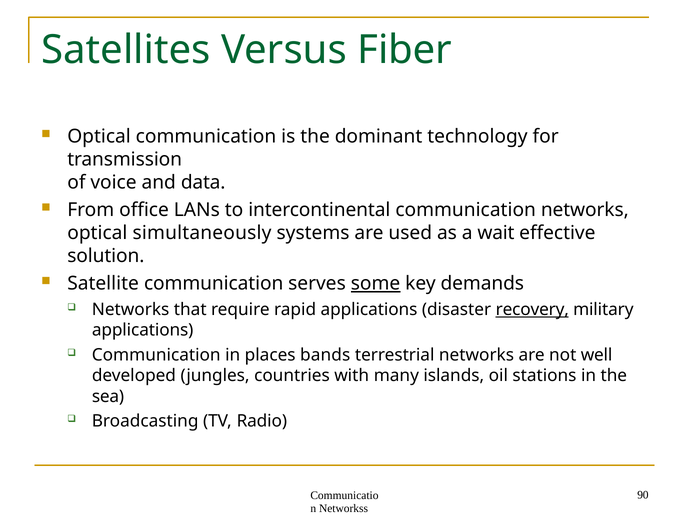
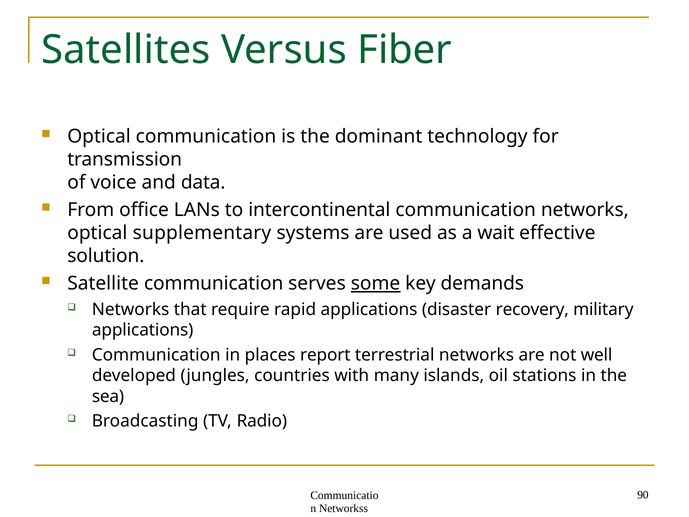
simultaneously: simultaneously -> supplementary (202, 233)
recovery underline: present -> none (532, 309)
bands: bands -> report (325, 355)
